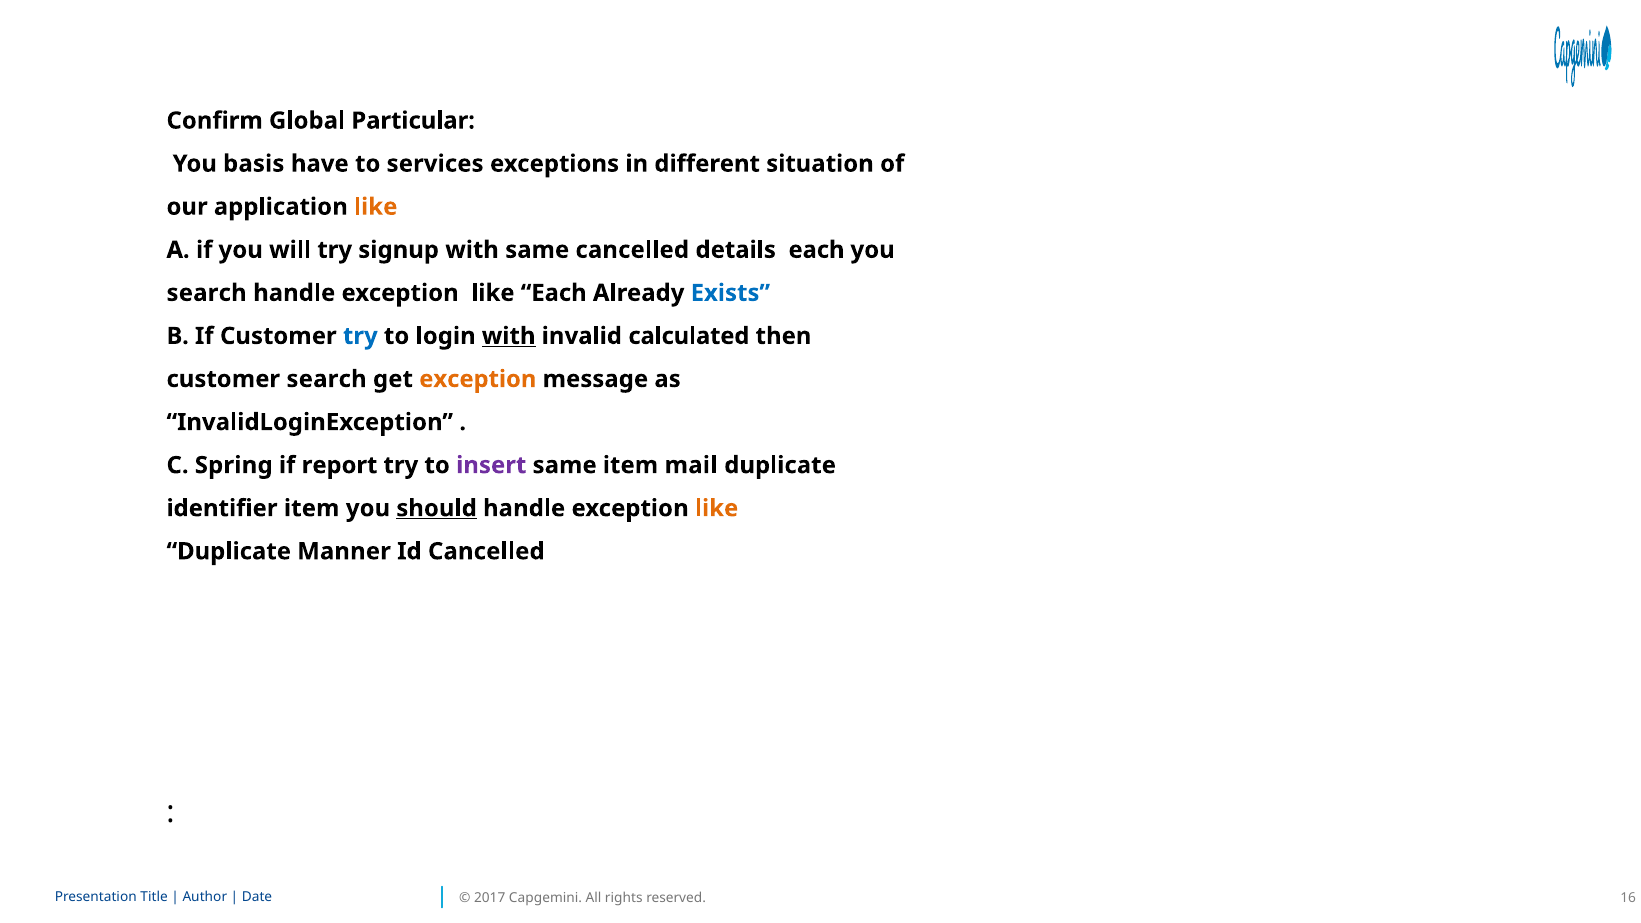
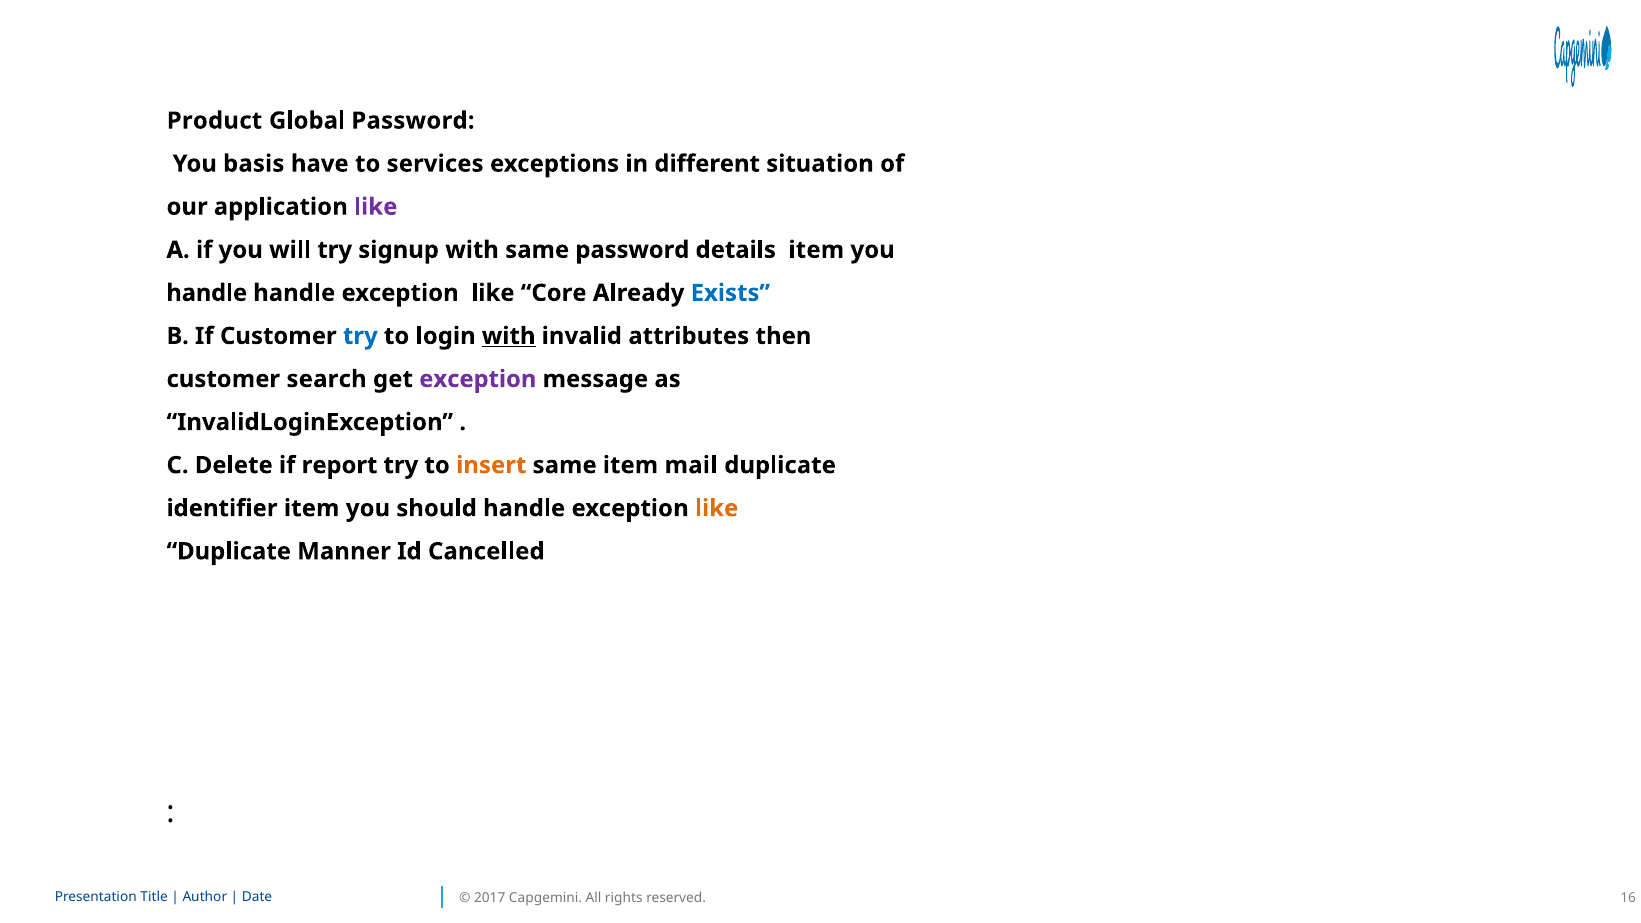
Confirm: Confirm -> Product (215, 121)
Global Particular: Particular -> Password (413, 121)
like colour: orange -> purple (376, 207)
same cancelled: cancelled -> password (632, 250)
details each: each -> item (816, 250)
search: search -> handle (207, 293)
like Each: Each -> Core (554, 293)
calculated: calculated -> attributes (689, 336)
exception colour: orange -> purple (478, 379)
Spring: Spring -> Delete (234, 465)
insert colour: purple -> orange (491, 465)
should underline: present -> none (437, 508)
